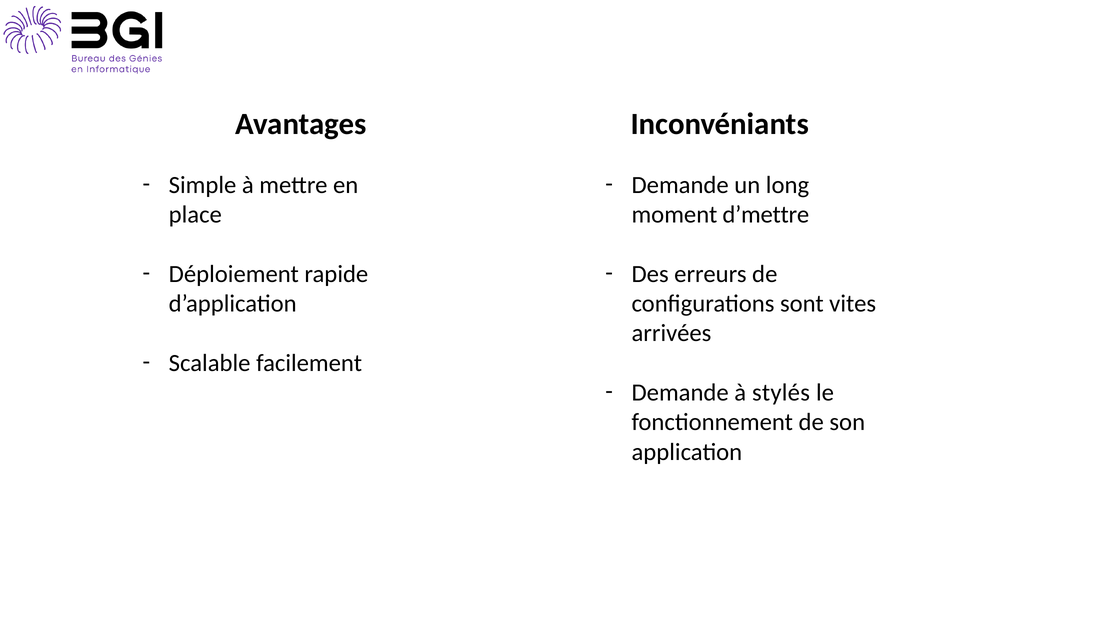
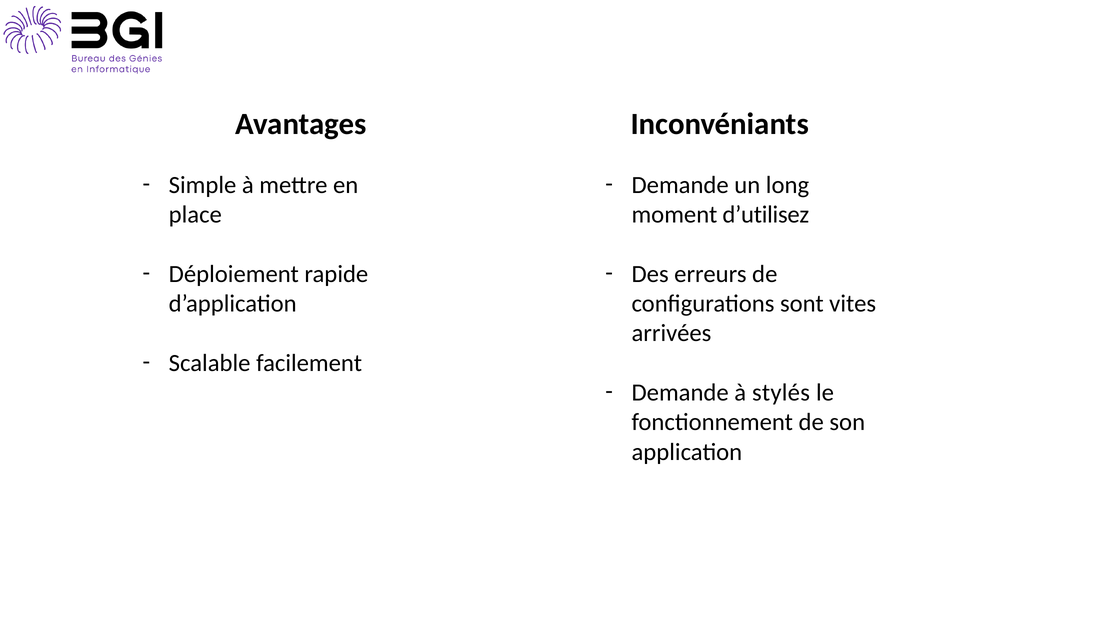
d’mettre: d’mettre -> d’utilisez (766, 215)
